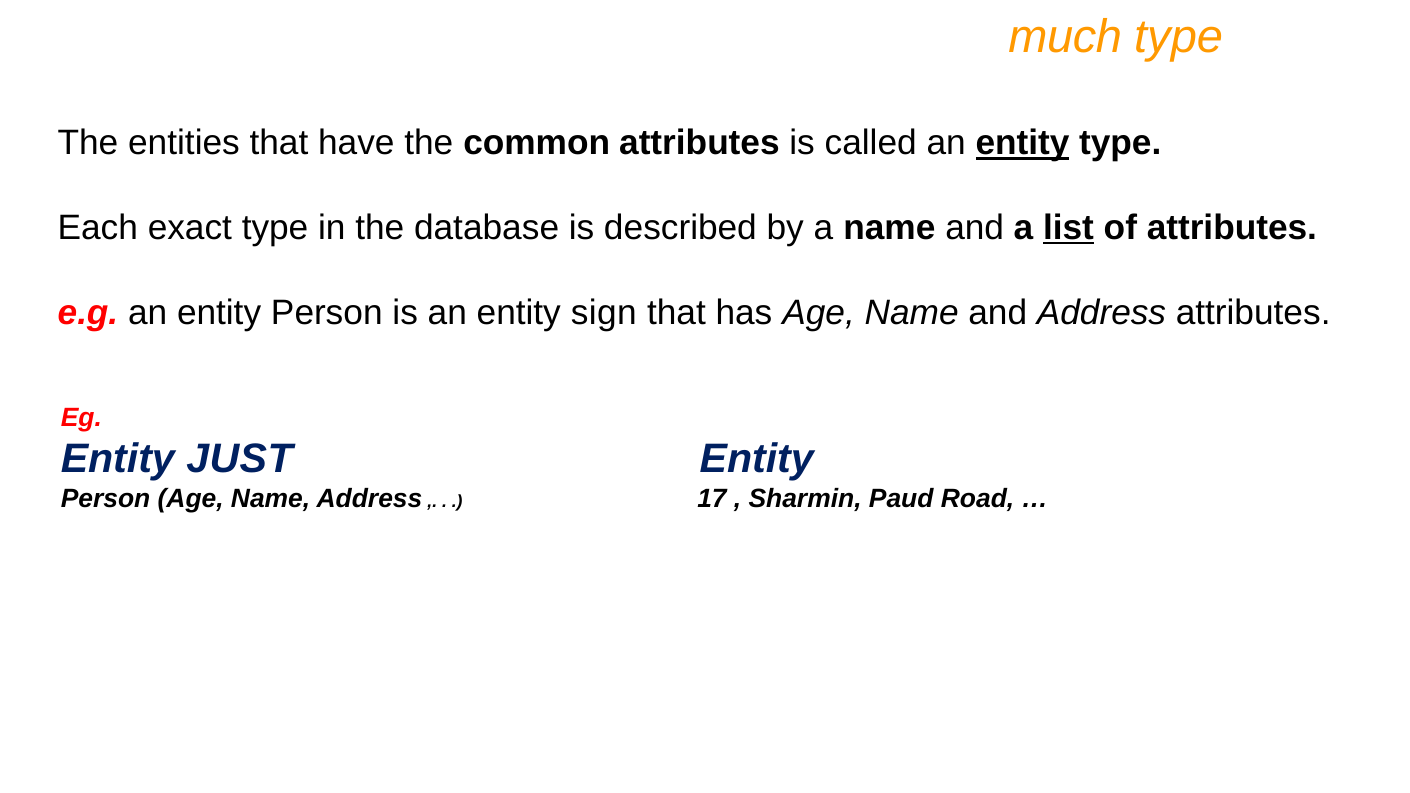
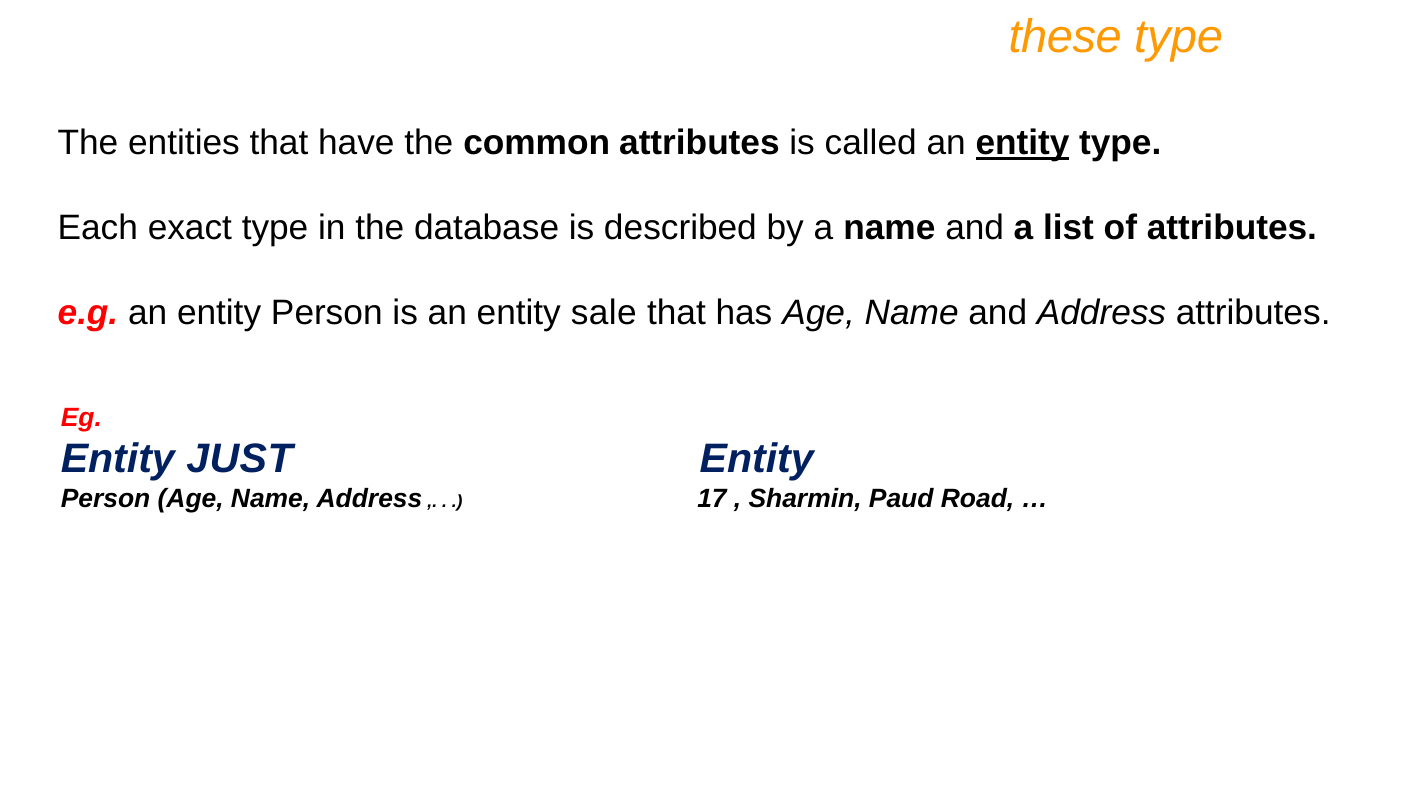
much: much -> these (1065, 37)
list underline: present -> none (1069, 228)
sign: sign -> sale (604, 313)
